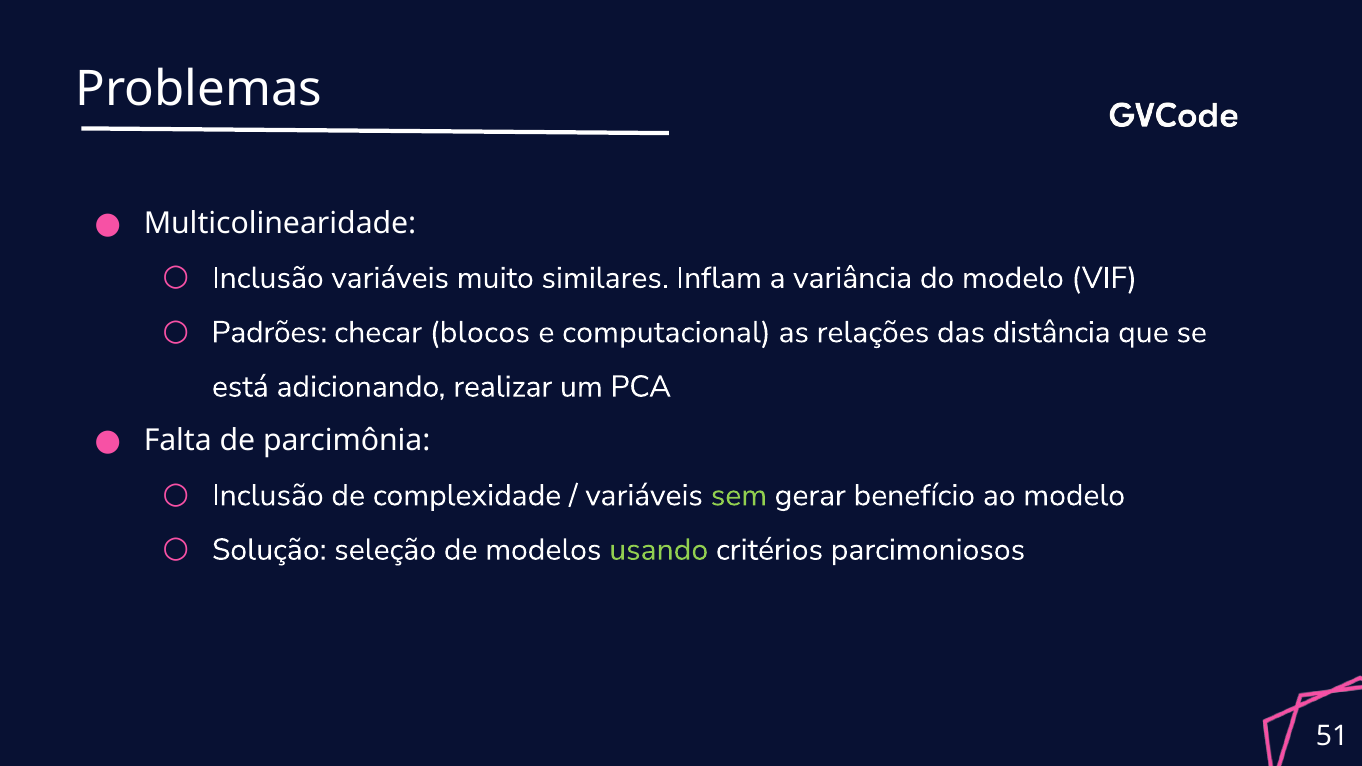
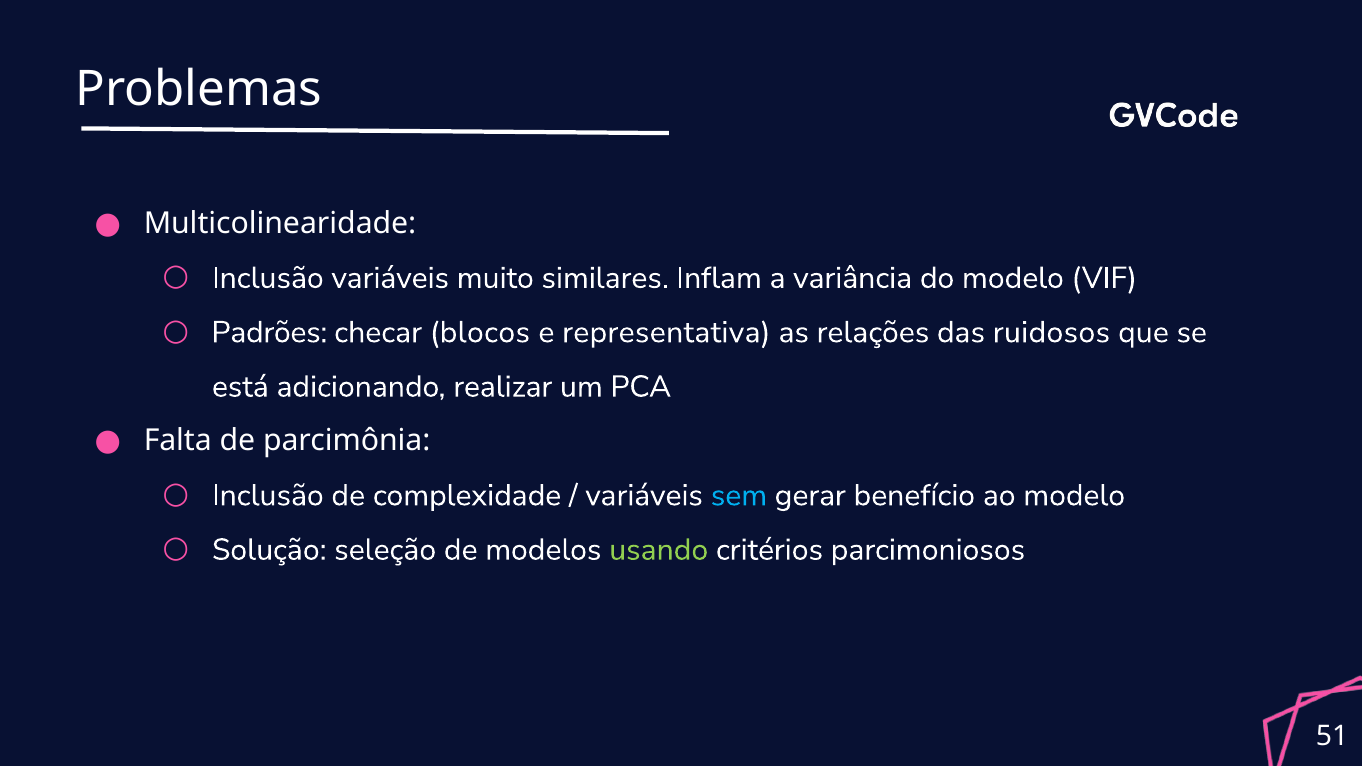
computacional: computacional -> representativa (666, 332)
distância: distância -> ruidosos (1051, 332)
sem colour: light green -> light blue (739, 495)
